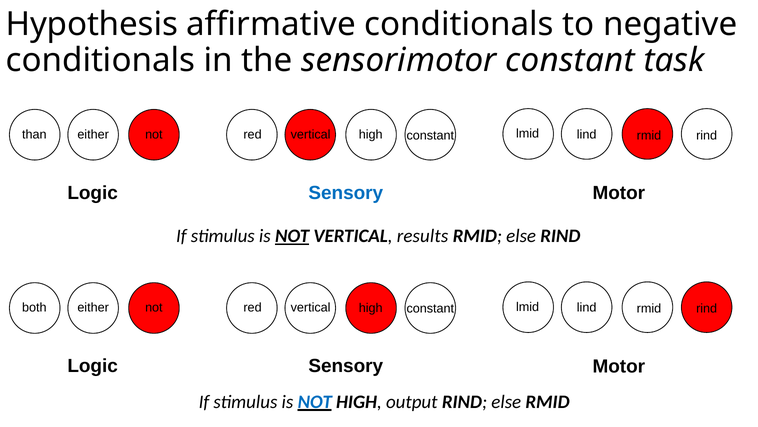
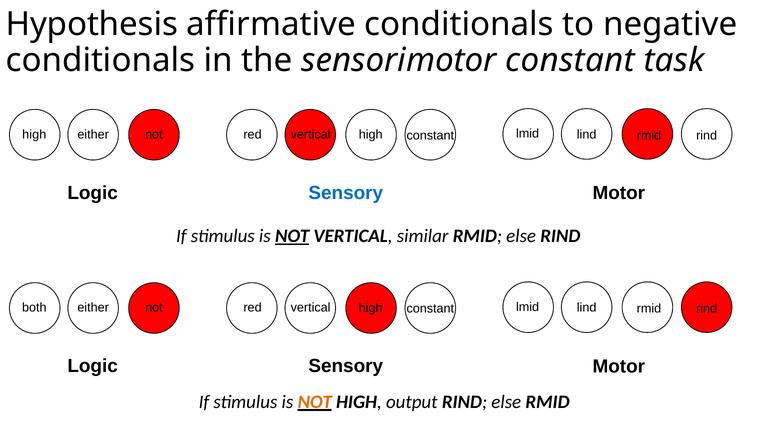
than: than -> high (34, 134)
results: results -> similar (423, 236)
NOT colour: blue -> orange (315, 401)
